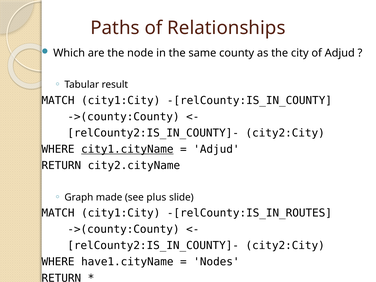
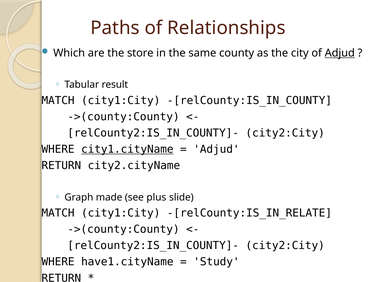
node: node -> store (140, 53)
Adjud underline: none -> present (340, 53)
-[relCounty:IS_IN_ROUTES: -[relCounty:IS_IN_ROUTES -> -[relCounty:IS_IN_RELATE (249, 213)
Nodes: Nodes -> Study (216, 262)
